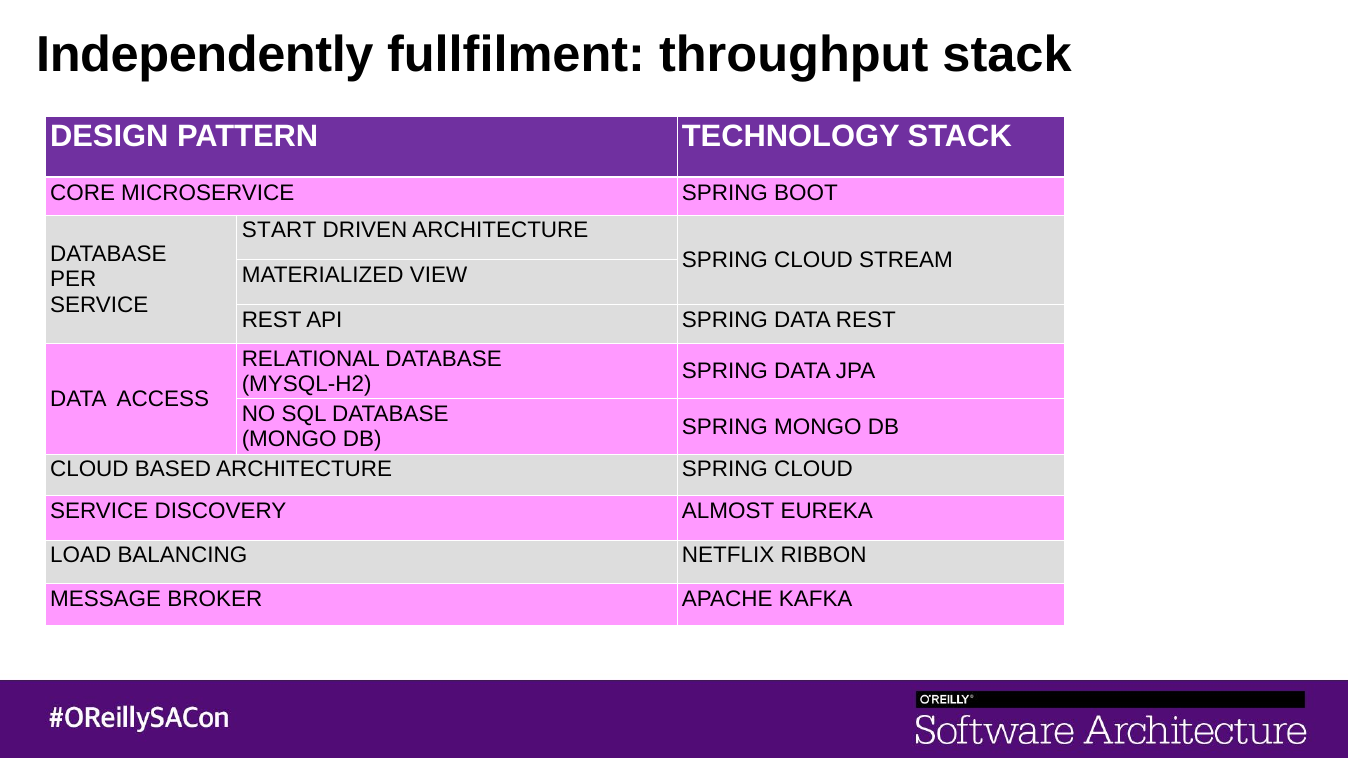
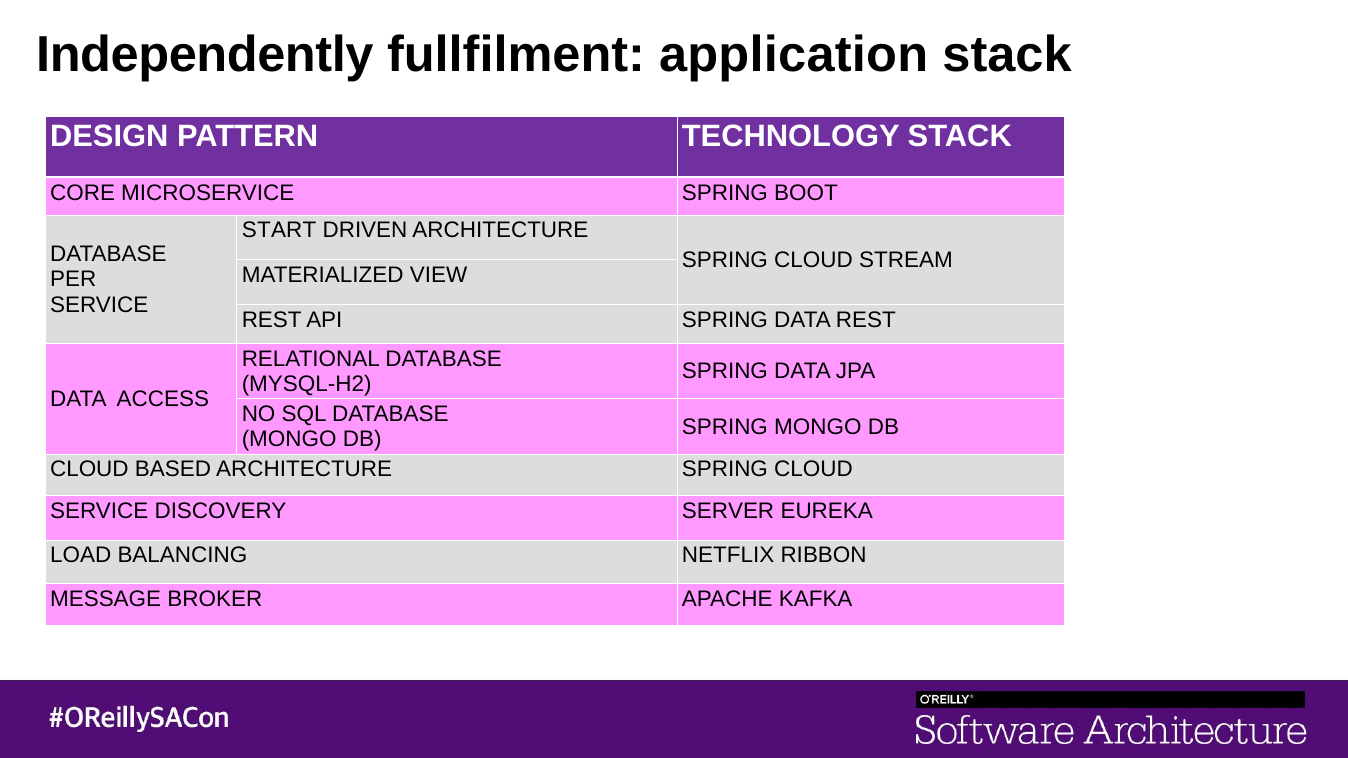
throughput: throughput -> application (794, 54)
ALMOST: ALMOST -> SERVER (728, 511)
